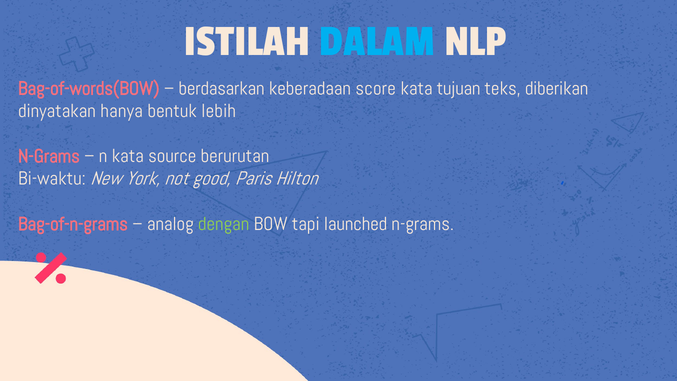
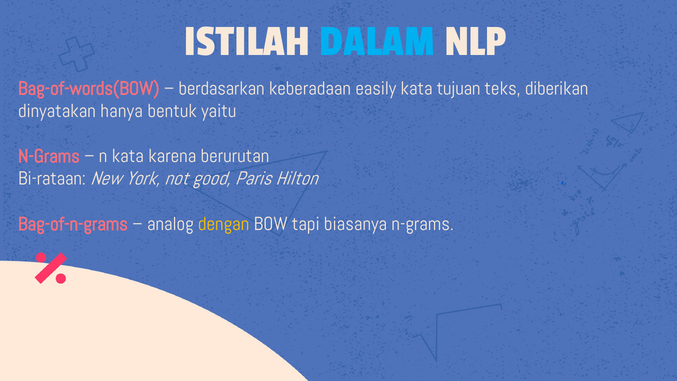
score: score -> easily (376, 88)
lebih: lebih -> yaitu (219, 111)
source: source -> karena (172, 156)
Bi-waktu: Bi-waktu -> Bi-rataan (52, 179)
dengan colour: light green -> yellow (224, 224)
launched: launched -> biasanya (356, 224)
